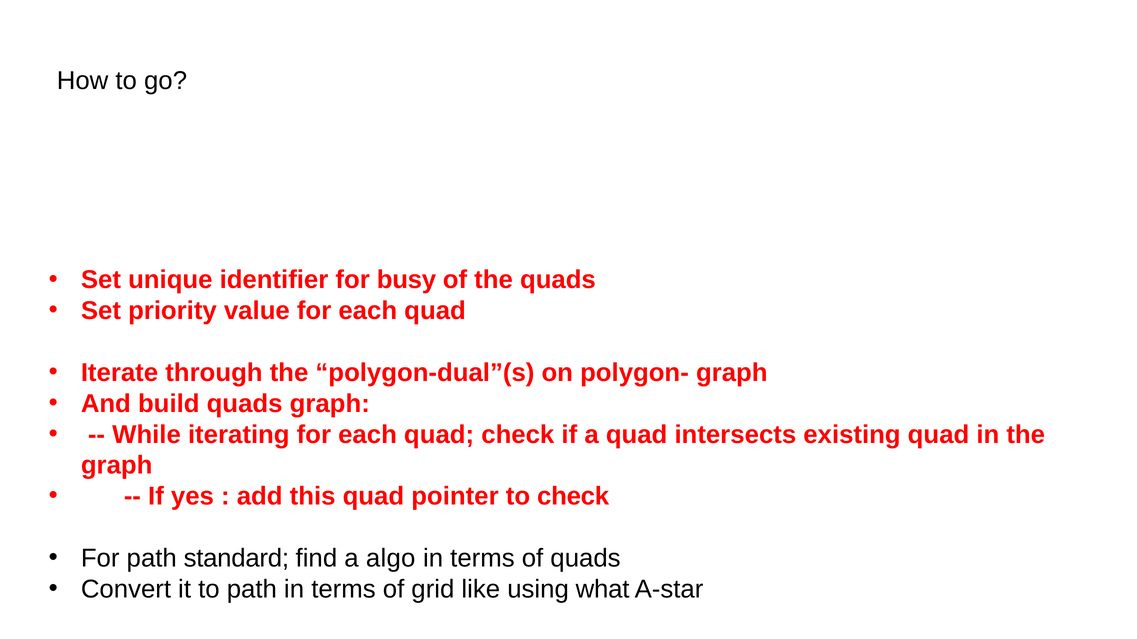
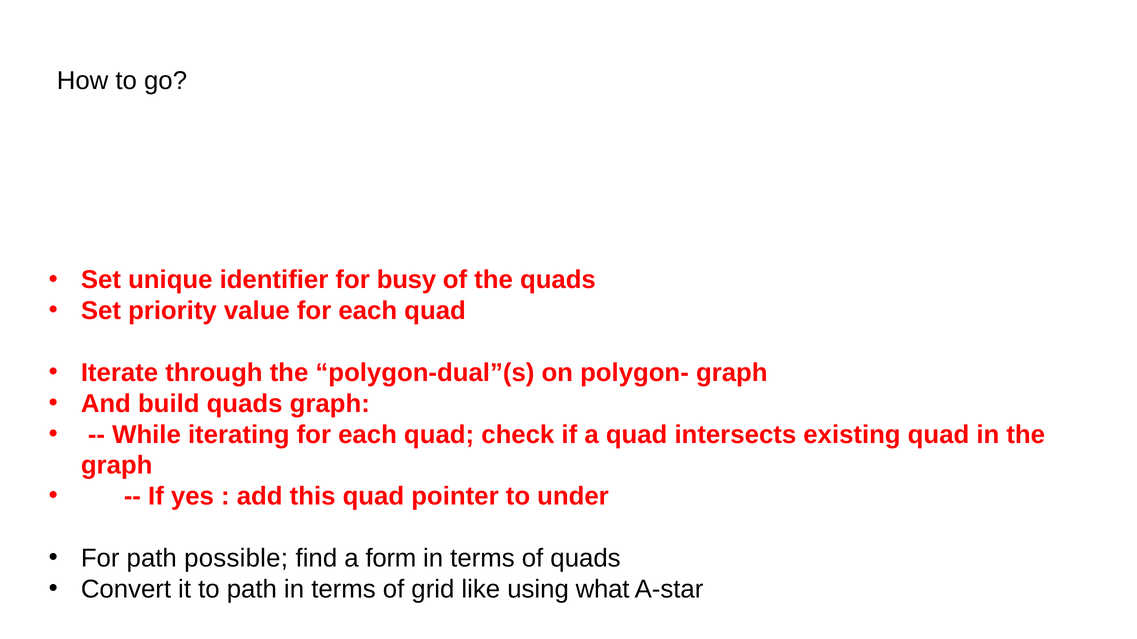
to check: check -> under (573, 497)
standard: standard -> possible (236, 559)
algo: algo -> form (391, 559)
